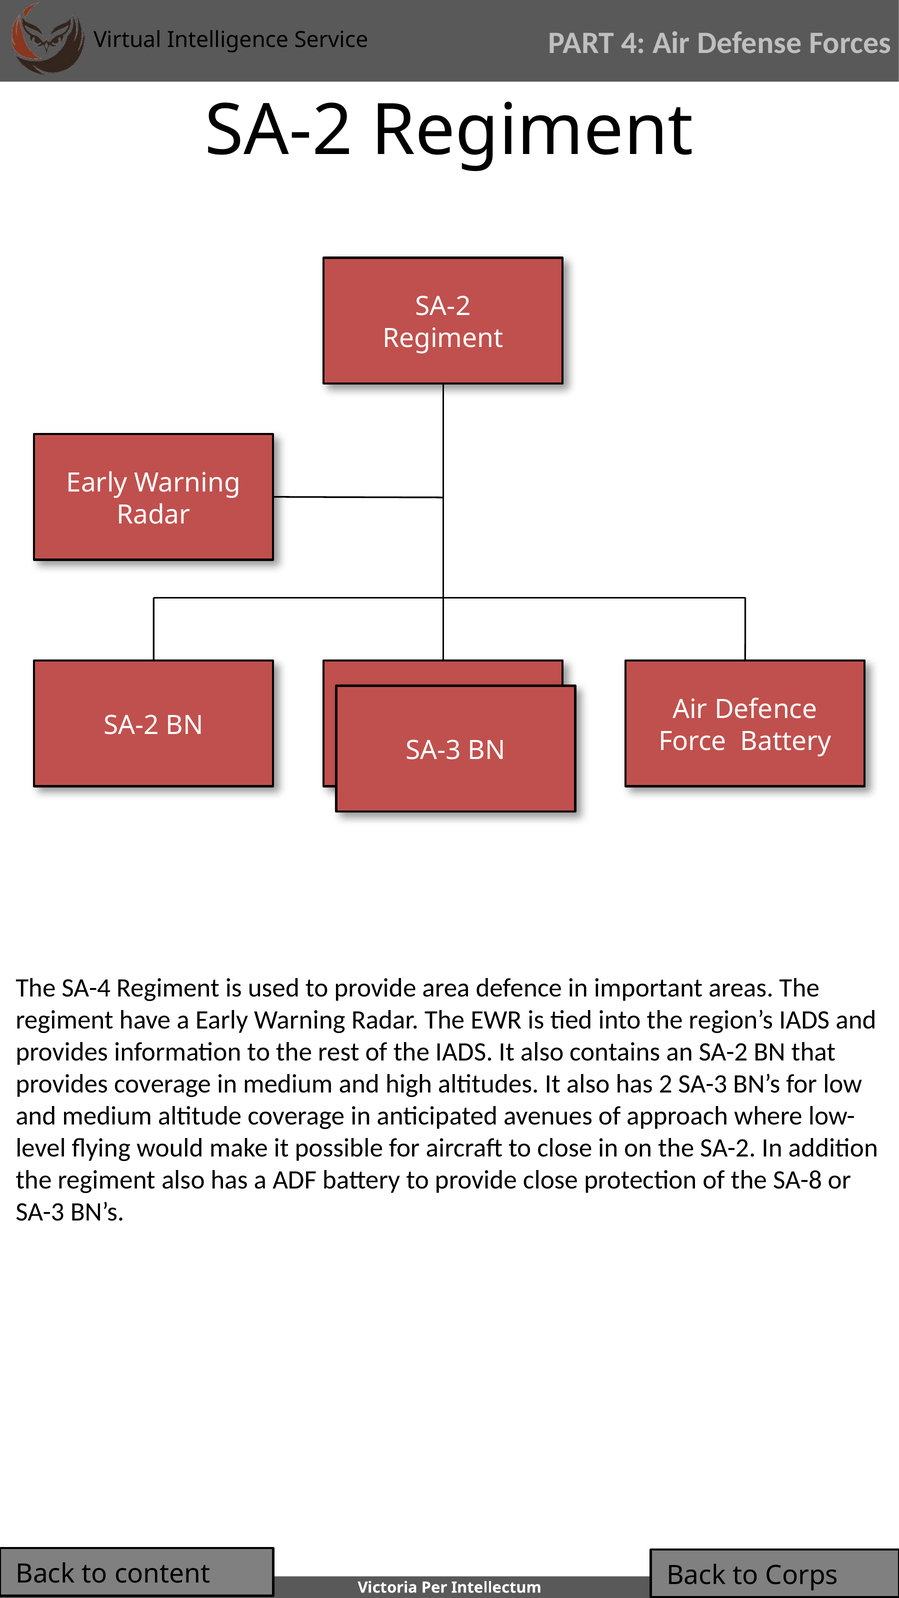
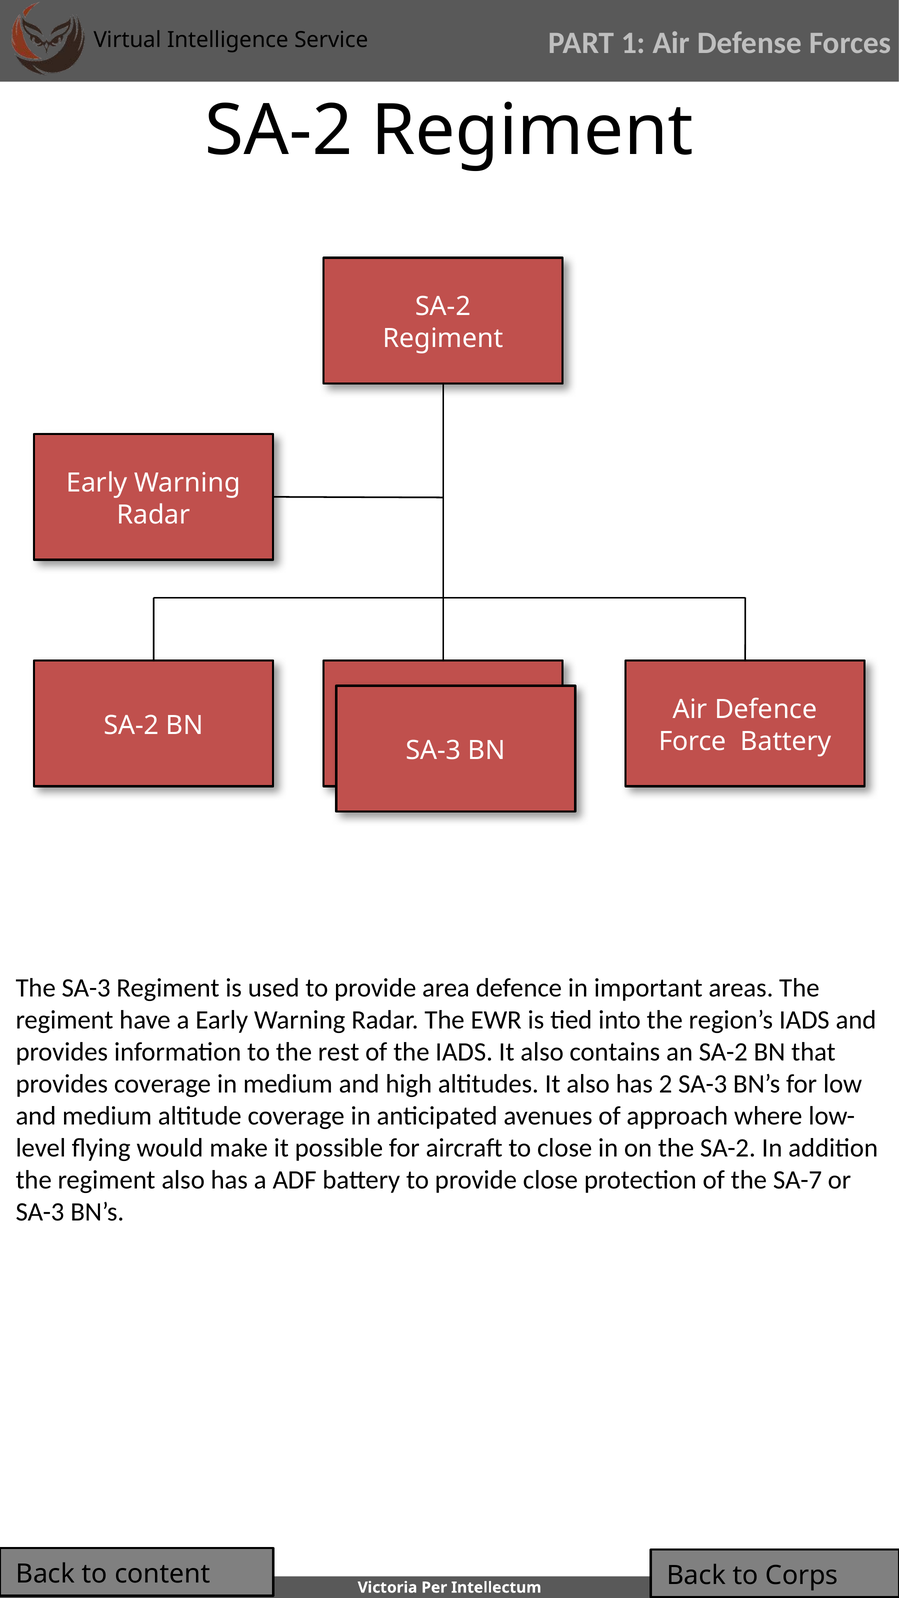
4: 4 -> 1 (633, 43)
The SA-4: SA-4 -> SA-3 (86, 988)
SA-8: SA-8 -> SA-7 (798, 1180)
